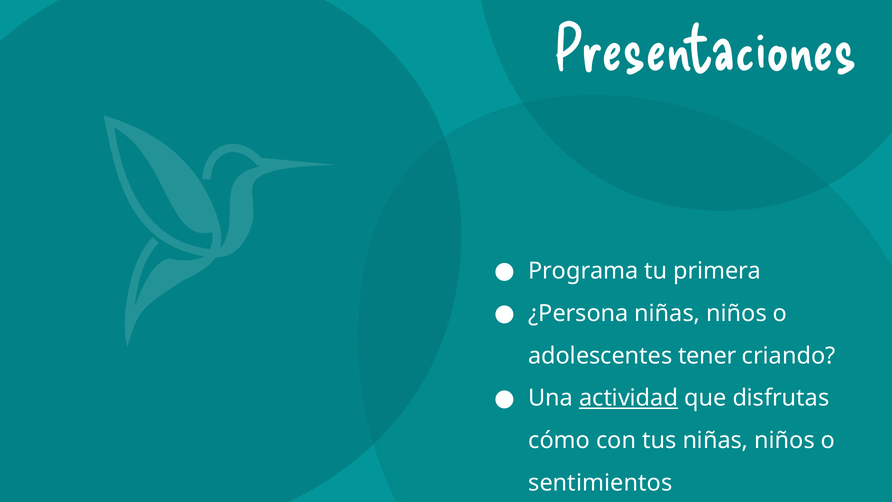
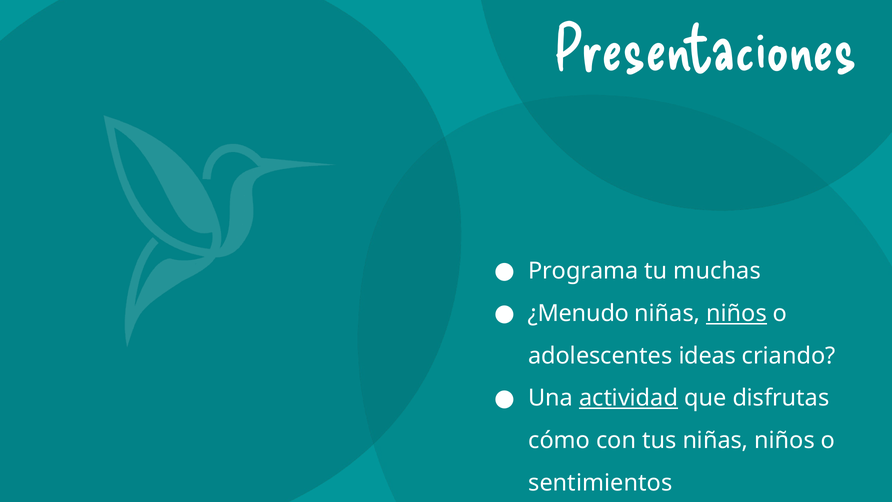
primera: primera -> muchas (717, 271)
¿Persona: ¿Persona -> ¿Menudo (578, 313)
niños underline: none -> present (737, 313)
tener: tener -> ideas (707, 356)
